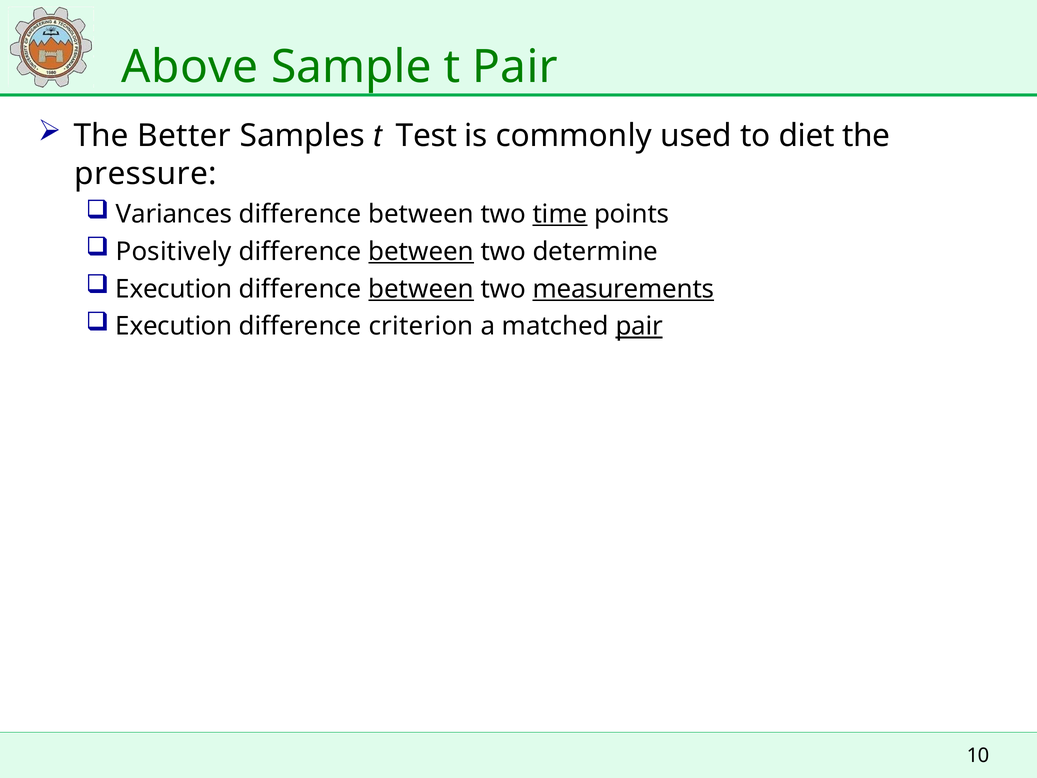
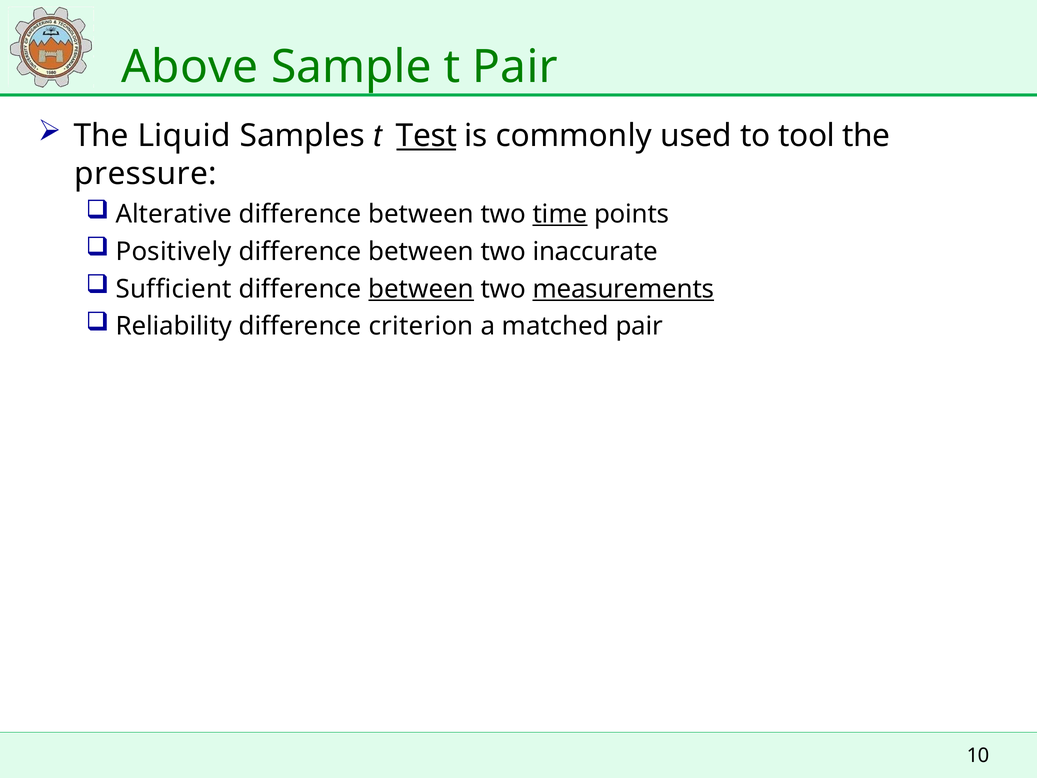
Better: Better -> Liquid (184, 136)
Test underline: none -> present (426, 136)
diet: diet -> tool (807, 136)
Variances: Variances -> Alterative (174, 214)
between underline: present -> none (421, 252)
determine: determine -> inaccurate (595, 252)
Execution: Execution -> Sufficient (174, 289)
Execution: Execution -> Reliability (174, 326)
pair underline: present -> none (639, 326)
